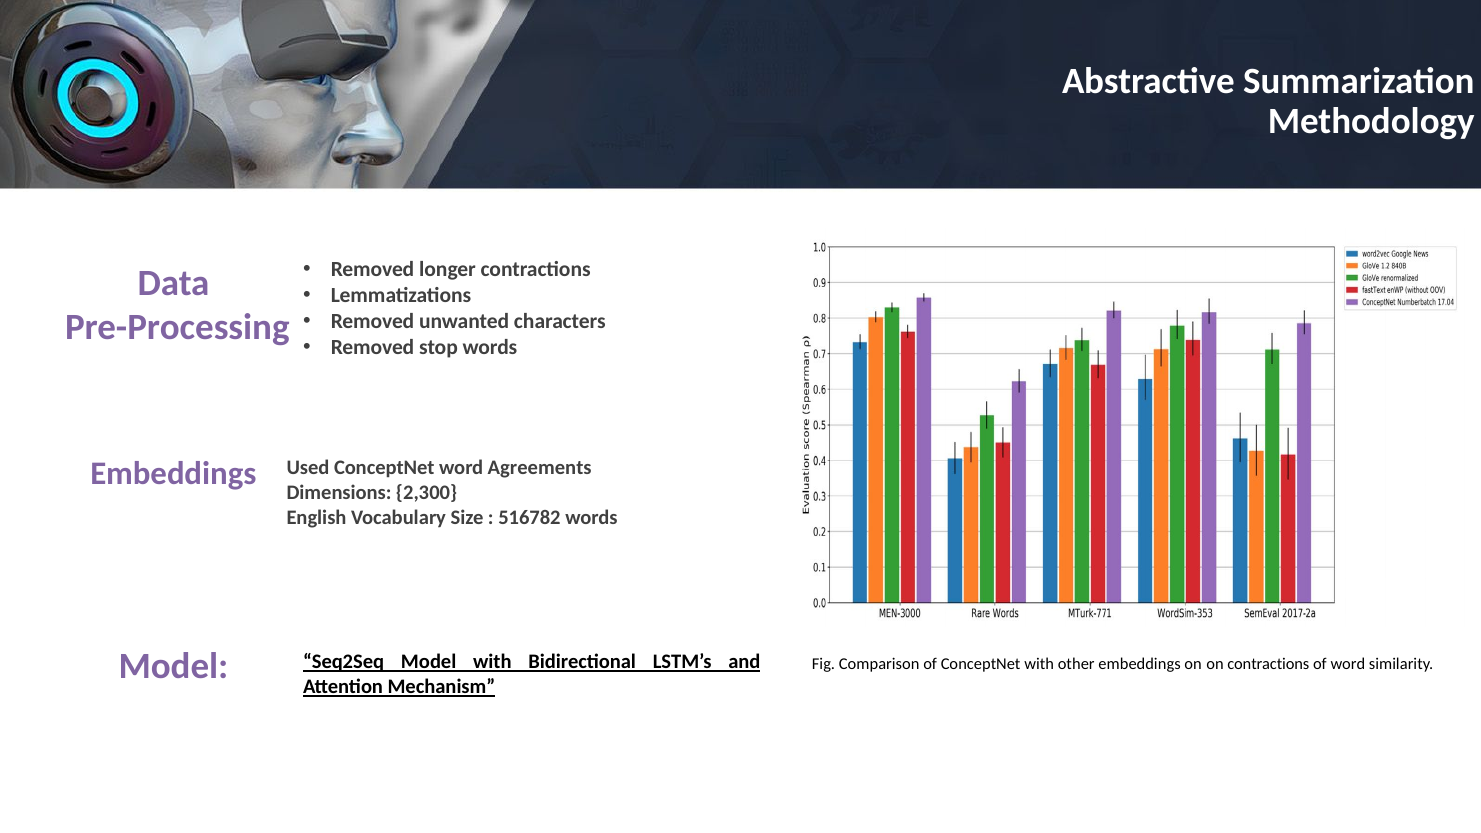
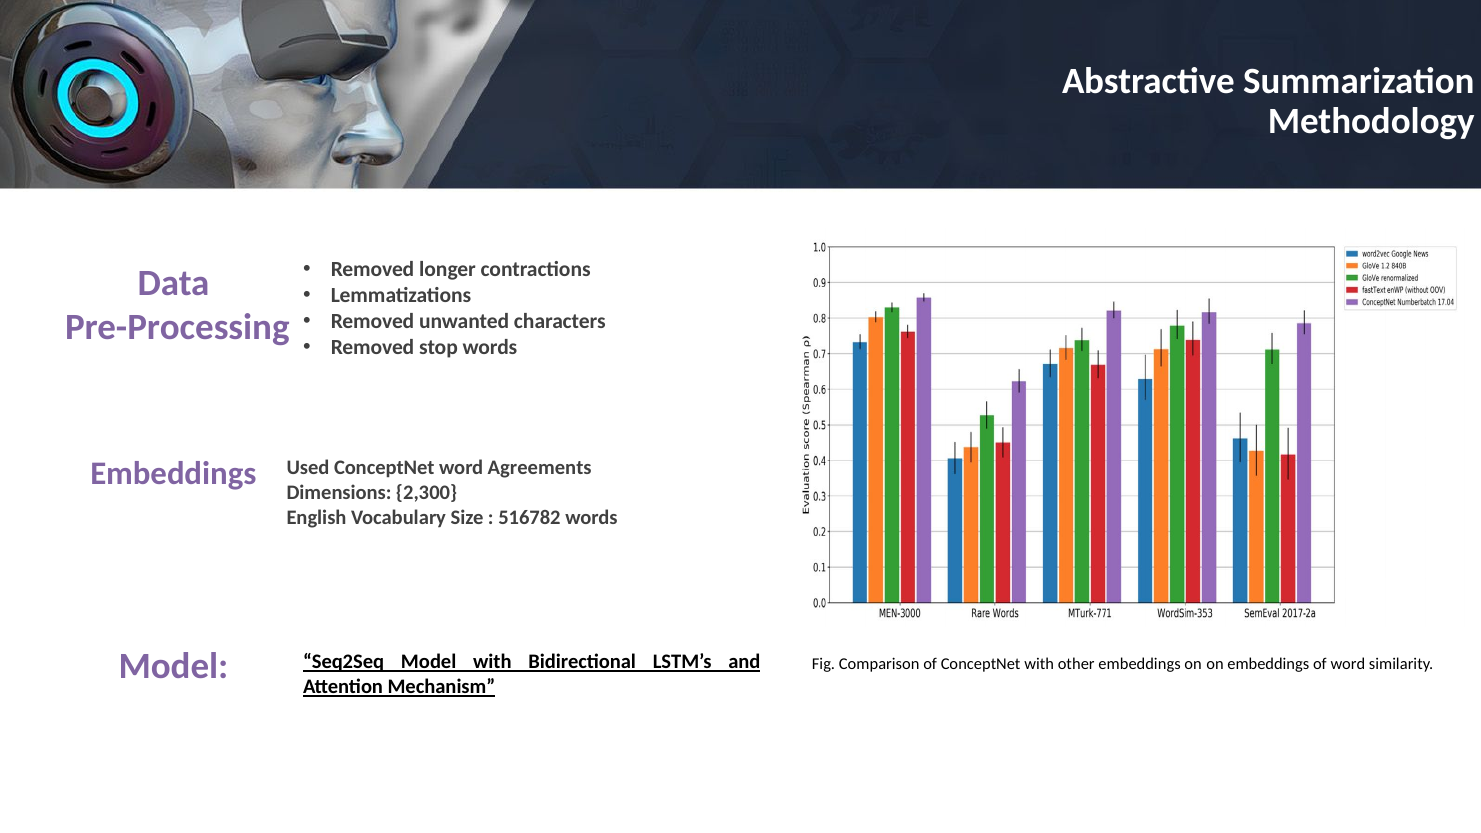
on contractions: contractions -> embeddings (1268, 664)
